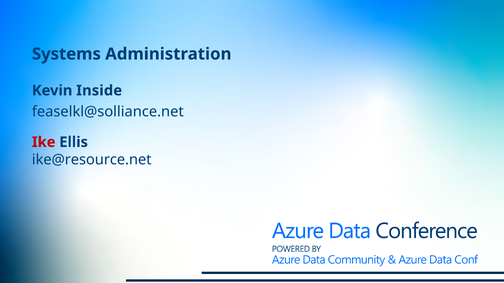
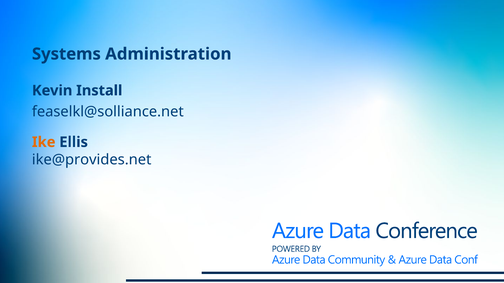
Inside: Inside -> Install (99, 91)
Ike colour: red -> orange (44, 142)
ike@resource.net: ike@resource.net -> ike@provides.net (92, 160)
